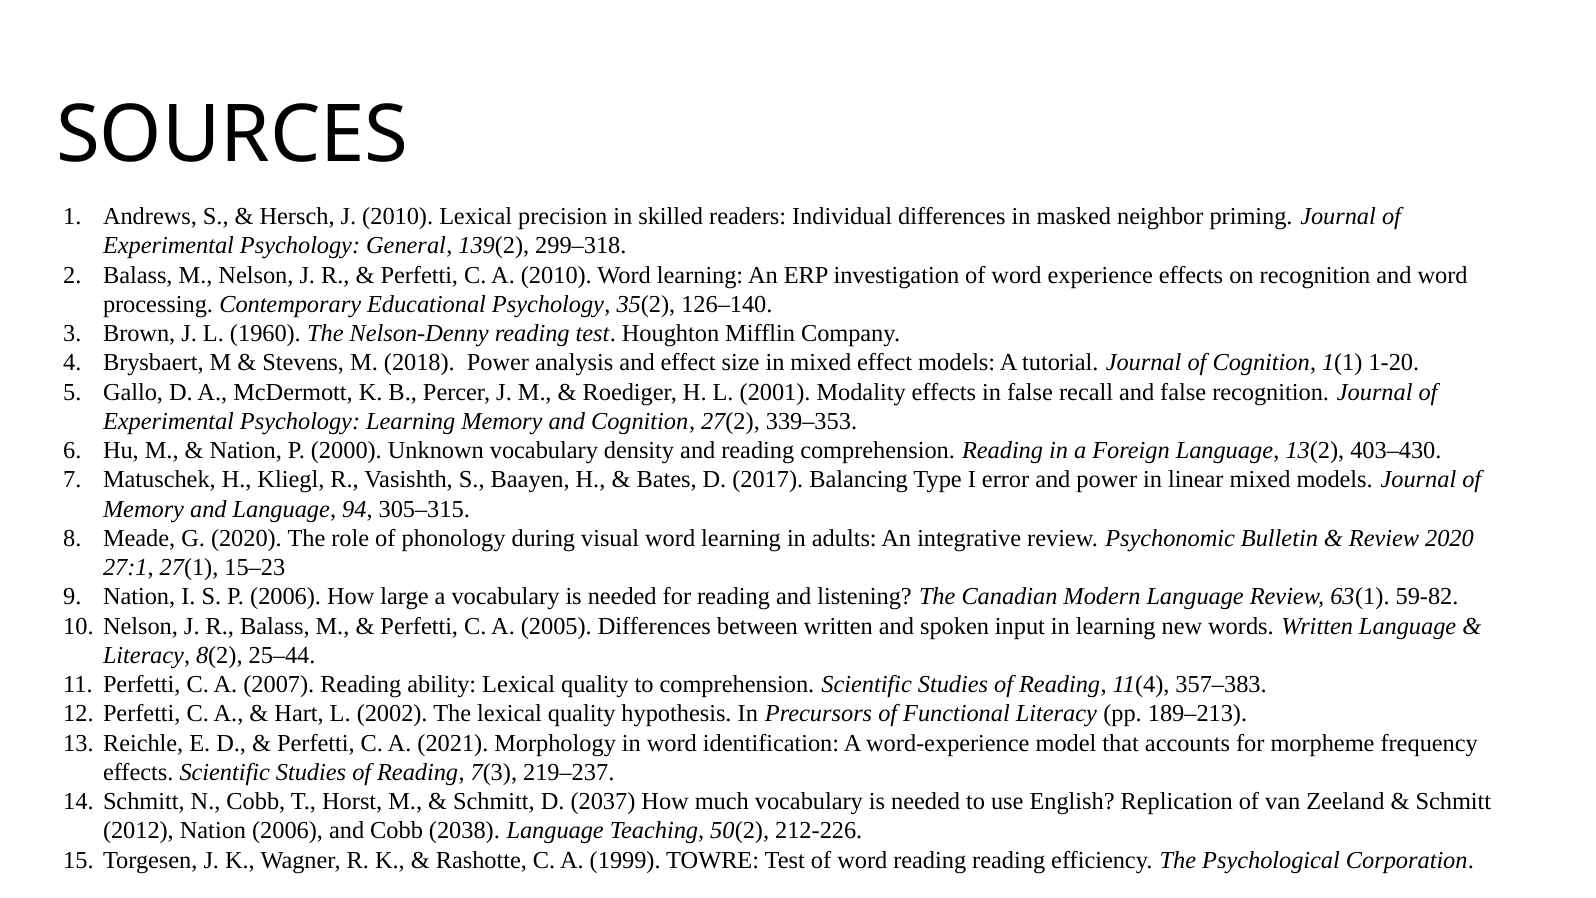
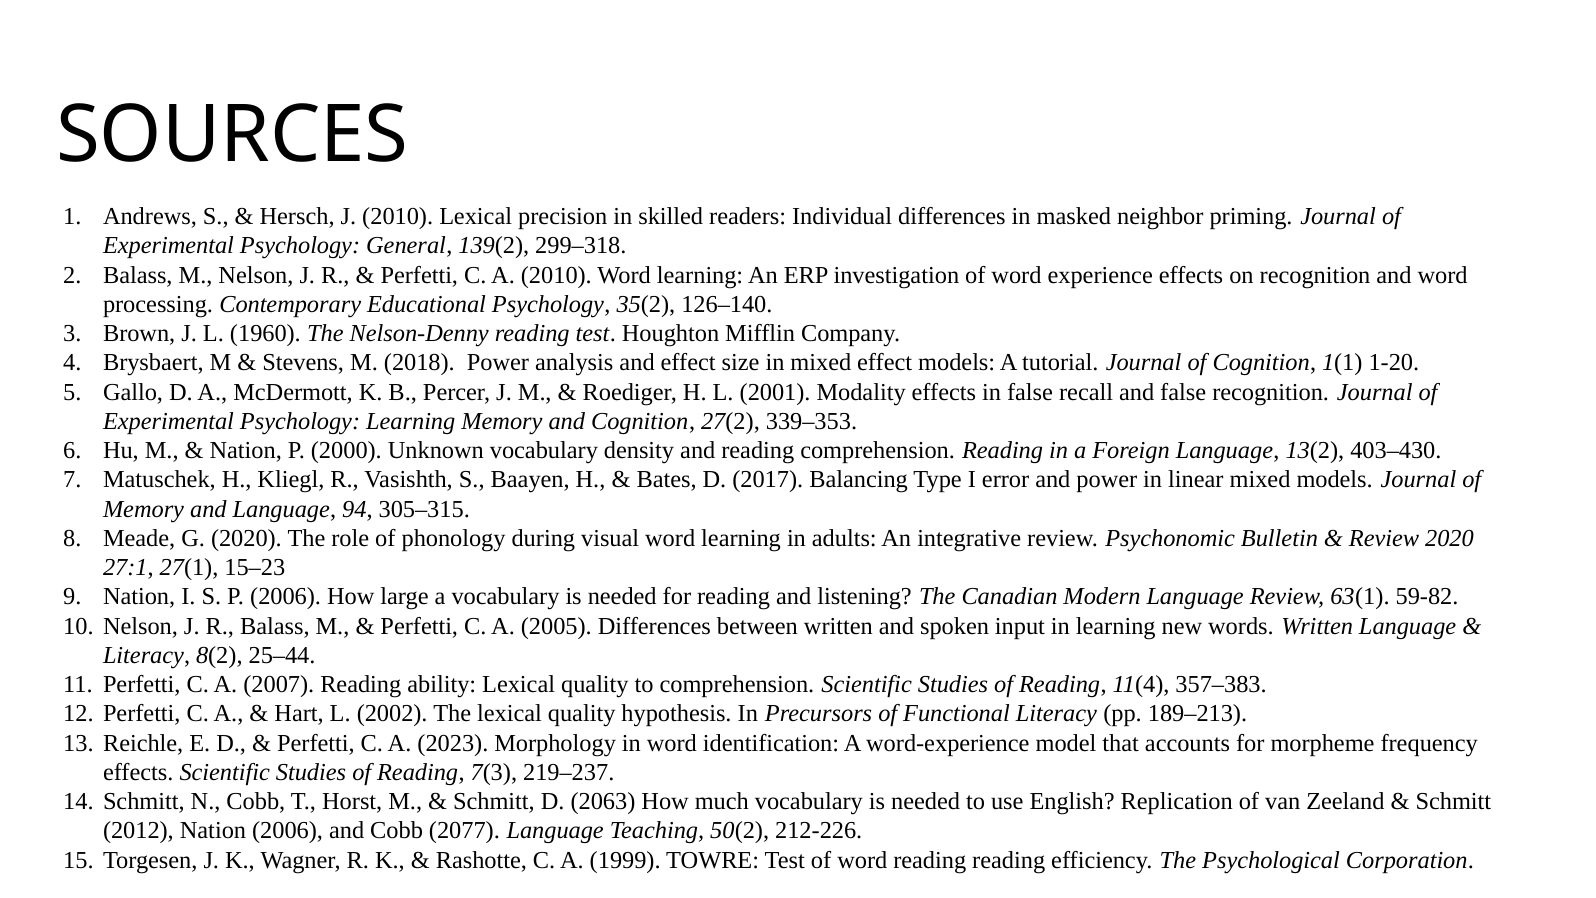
2021: 2021 -> 2023 (453, 743)
2037: 2037 -> 2063 (603, 801)
2038: 2038 -> 2077 (464, 831)
